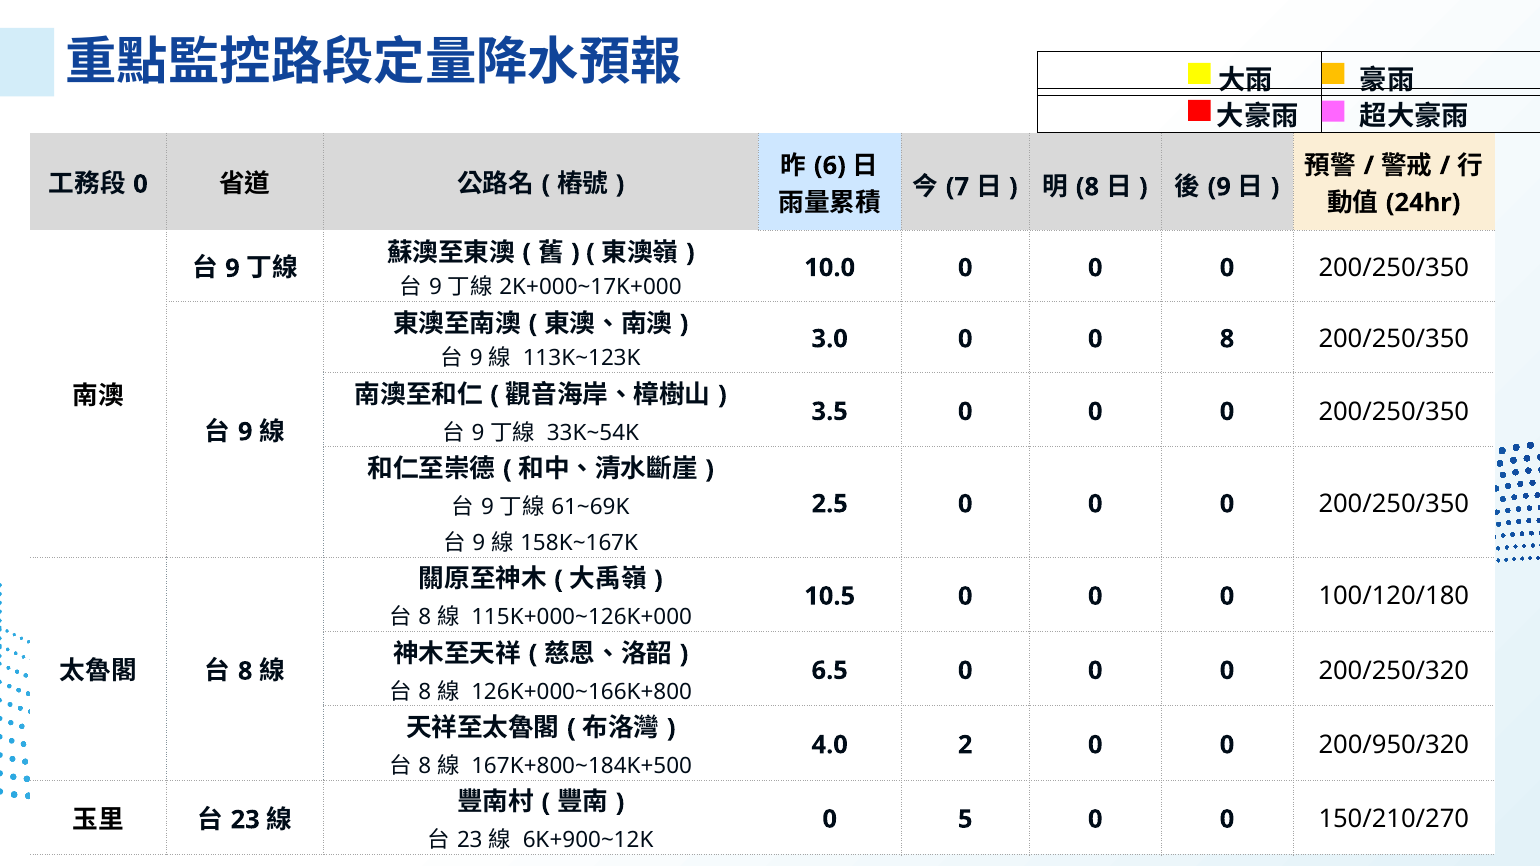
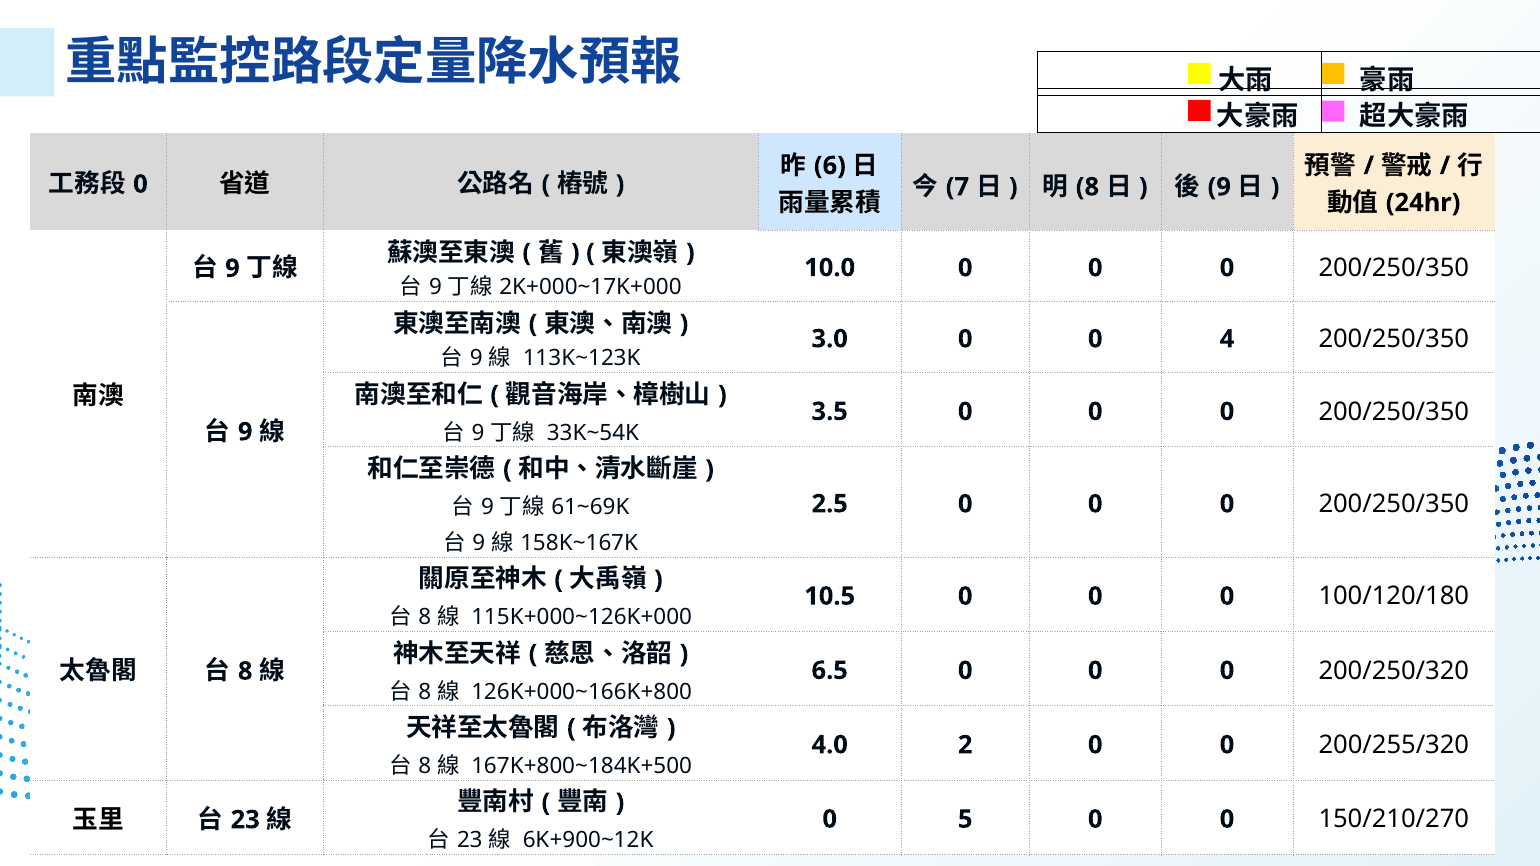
0 8: 8 -> 4 (1227, 339)
200/950/320: 200/950/320 -> 200/255/320 (1394, 745)
